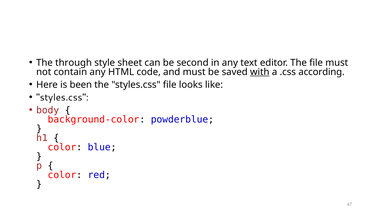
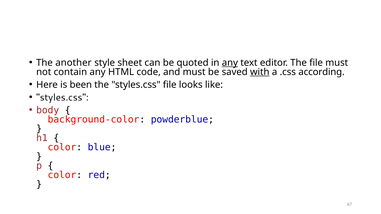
through: through -> another (73, 63)
second: second -> quoted (193, 63)
any underline: none -> present (230, 63)
